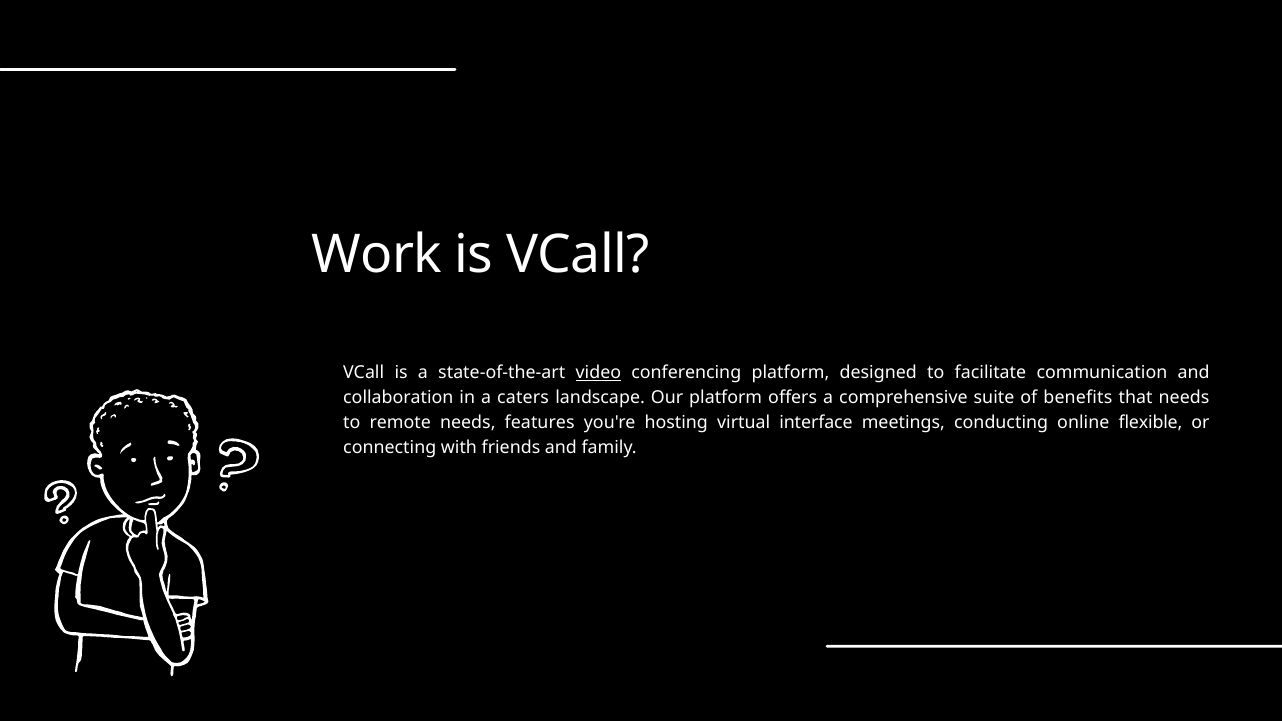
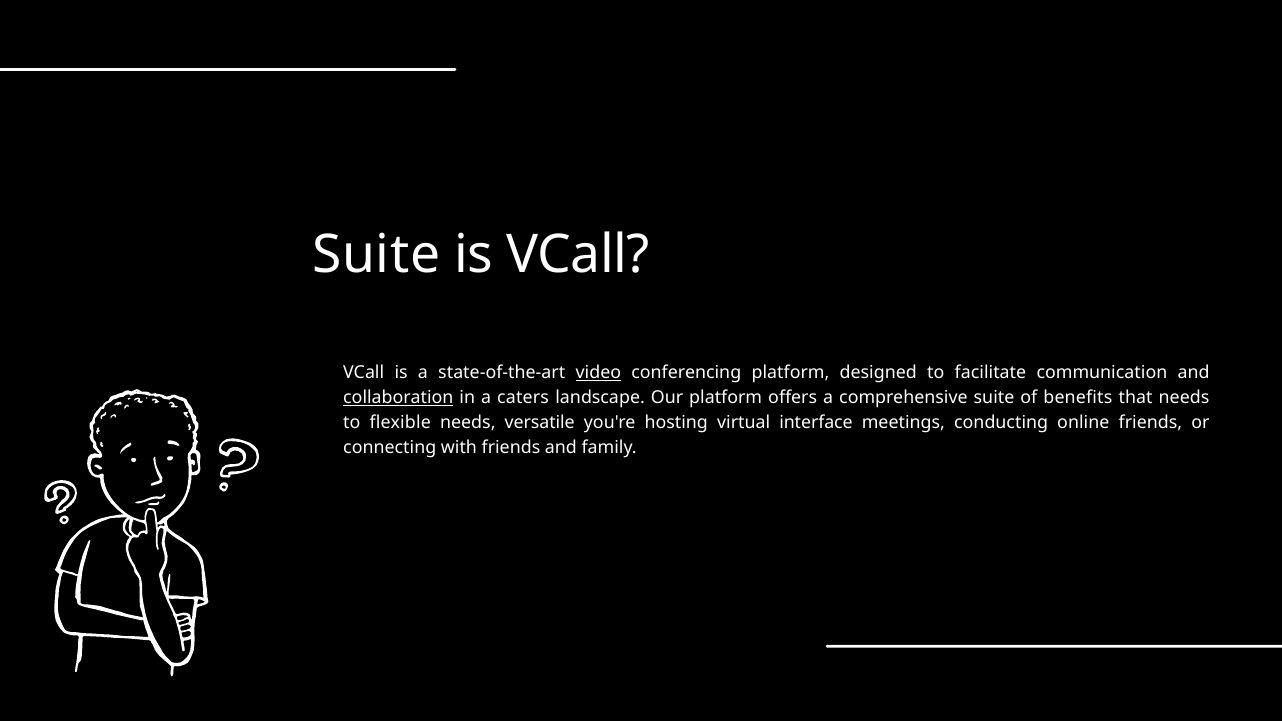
Work: Work -> Suite (376, 255)
collaboration underline: none -> present (398, 398)
remote: remote -> flexible (400, 423)
features: features -> versatile (540, 423)
online flexible: flexible -> friends (1150, 423)
